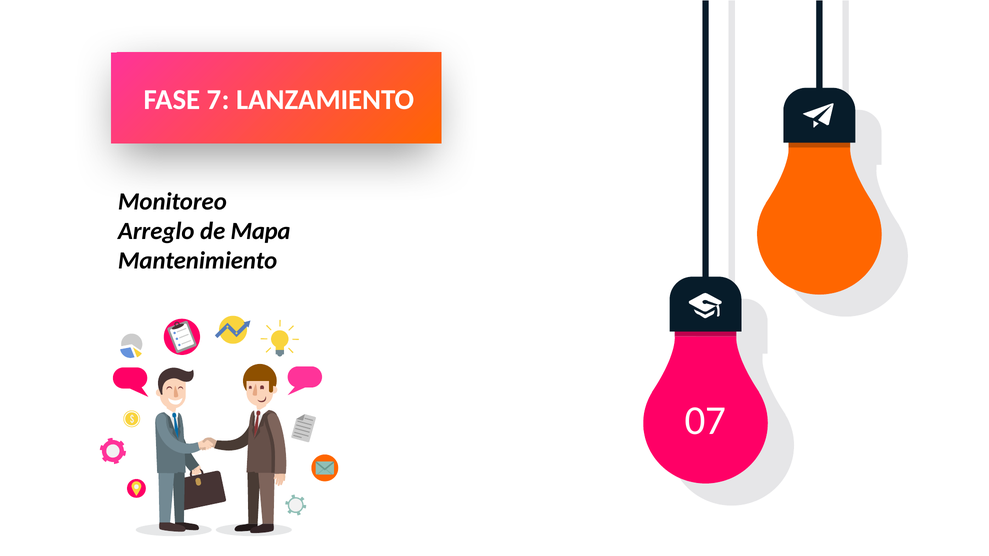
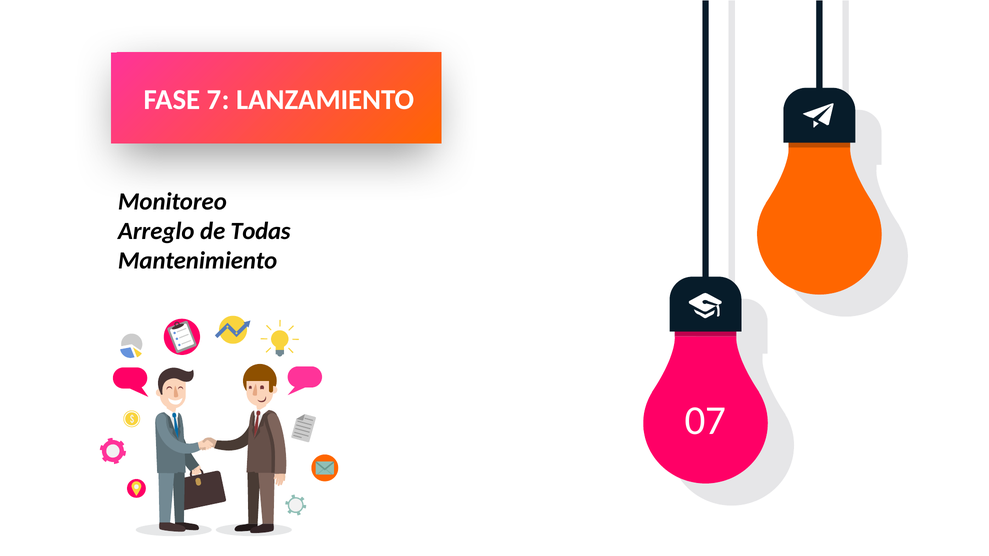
de Mapa: Mapa -> Todas (261, 231)
